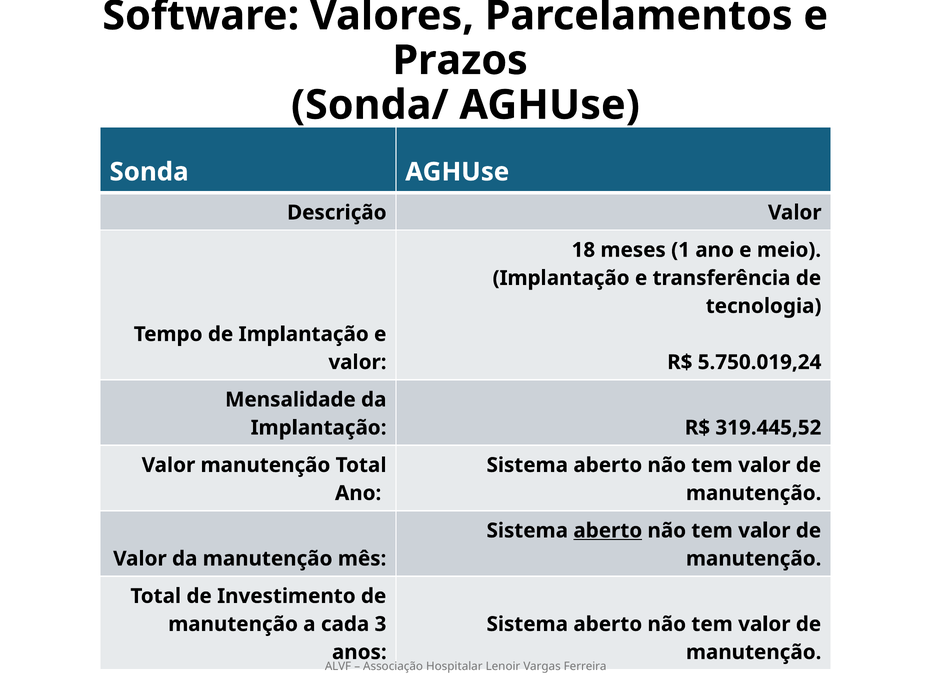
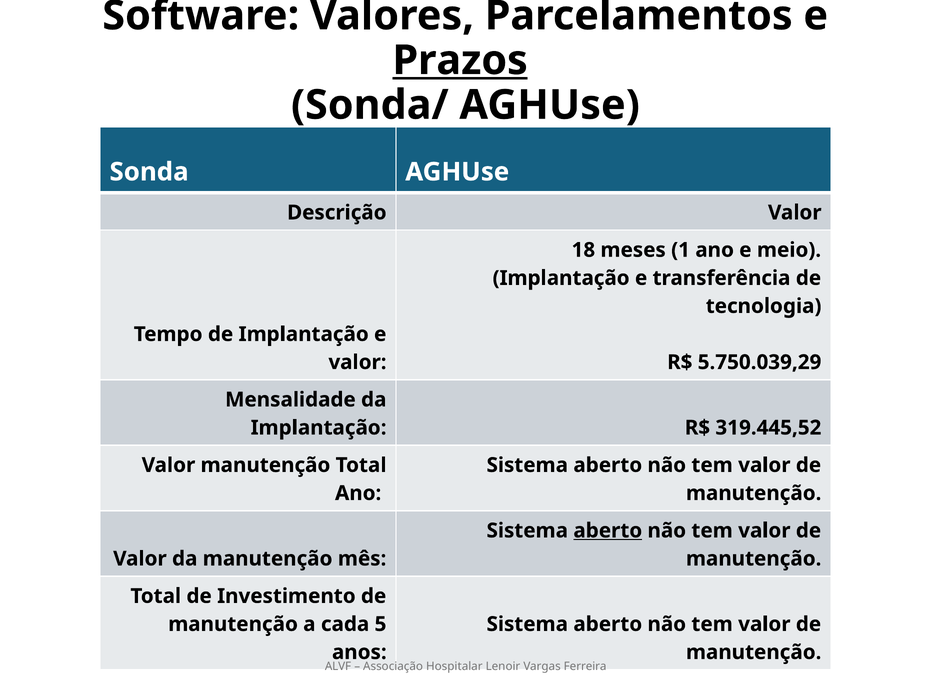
Prazos underline: none -> present (460, 60)
5.750.019,24: 5.750.019,24 -> 5.750.039,29 (760, 362)
3: 3 -> 5 (380, 624)
